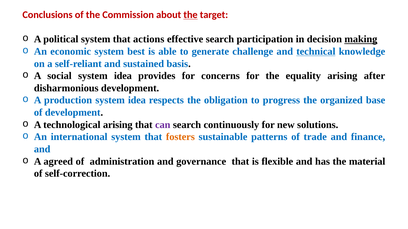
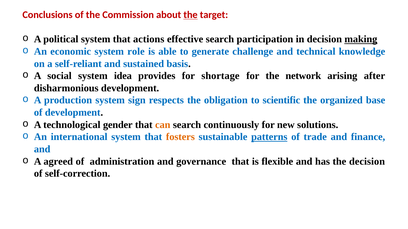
best: best -> role (136, 52)
technical underline: present -> none (316, 52)
concerns: concerns -> shortage (220, 76)
equality: equality -> network (303, 76)
production system idea: idea -> sign (137, 101)
progress: progress -> scientific (281, 101)
technological arising: arising -> gender (118, 125)
can colour: purple -> orange (163, 125)
patterns underline: none -> present (269, 137)
the material: material -> decision (367, 162)
